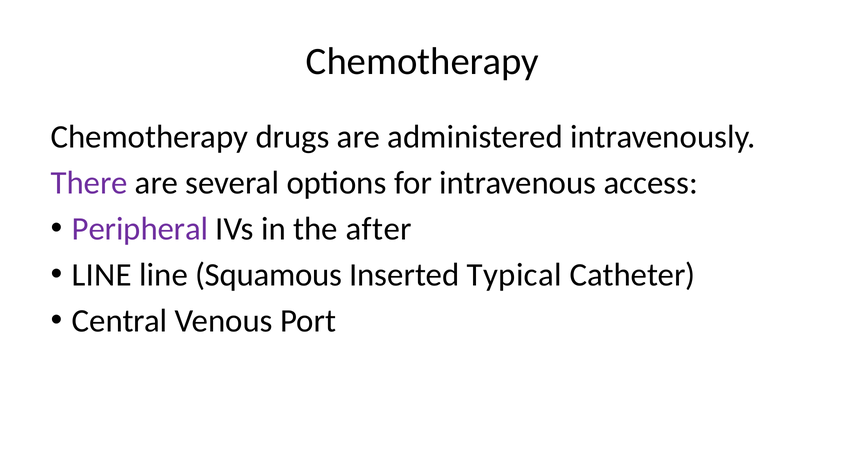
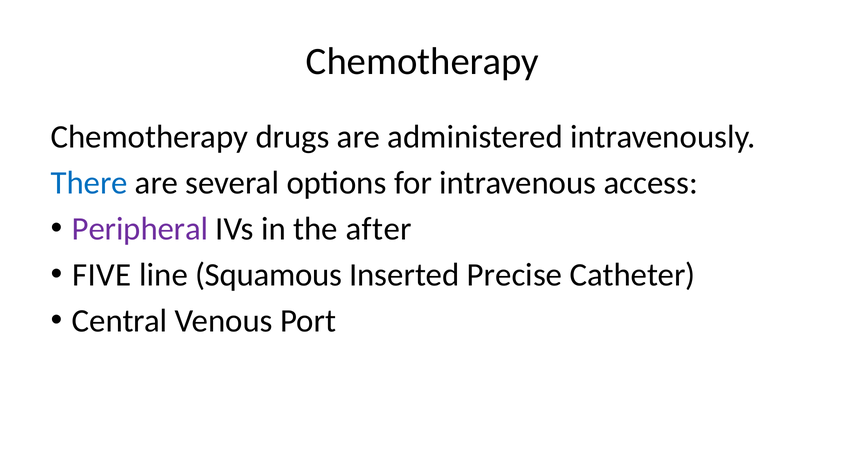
There colour: purple -> blue (89, 183)
LINE: LINE -> FIVE (102, 275)
Typical: Typical -> Precise (514, 275)
